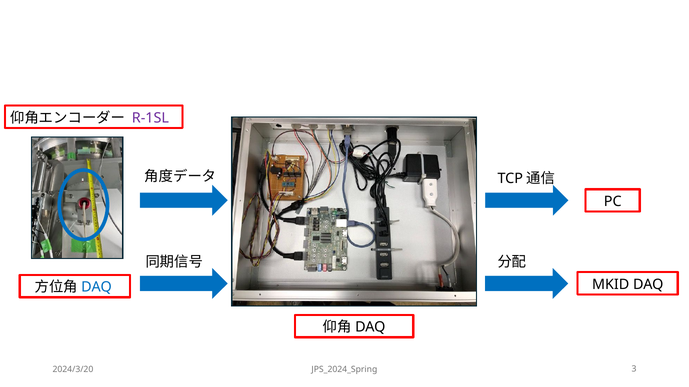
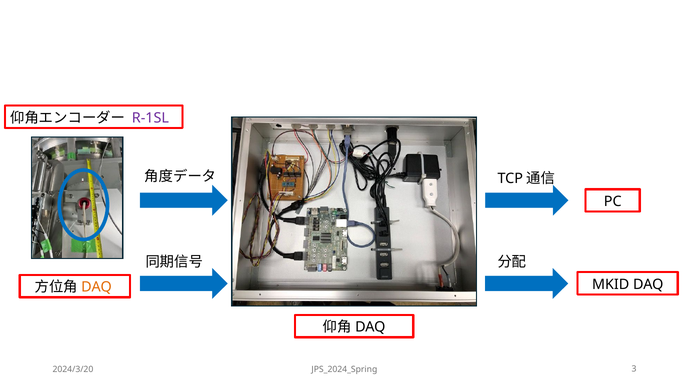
DAQ colour: blue -> orange (96, 288)
